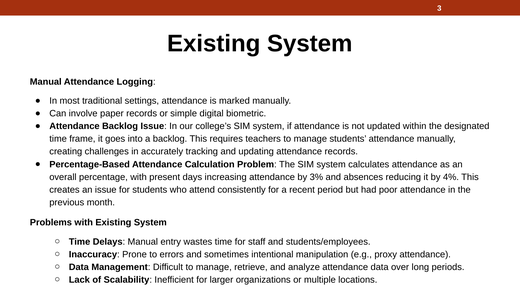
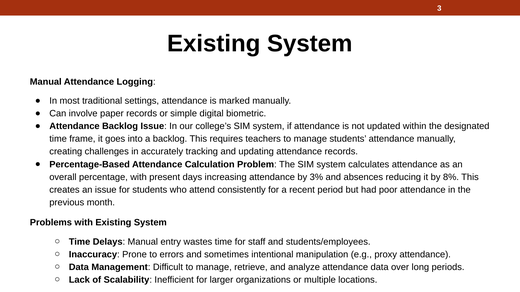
4%: 4% -> 8% (451, 177)
